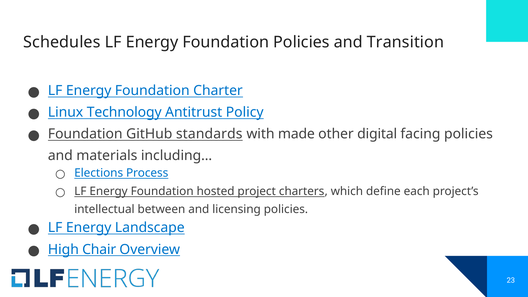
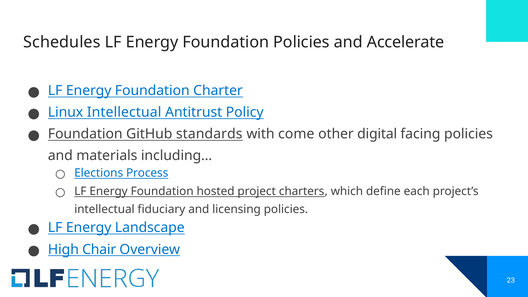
Transition: Transition -> Accelerate (406, 42)
Linux Technology: Technology -> Intellectual (124, 112)
made: made -> come (296, 134)
between: between -> fiduciary (161, 209)
